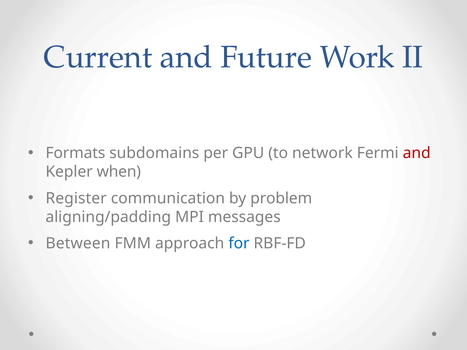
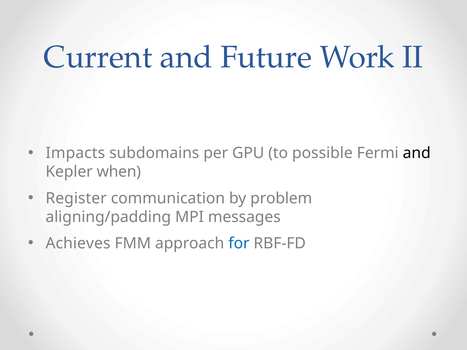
Formats: Formats -> Impacts (75, 153)
network: network -> possible (322, 153)
and colour: red -> black (417, 153)
Between: Between -> Achieves (78, 244)
